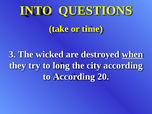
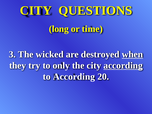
INTO: INTO -> CITY (36, 11)
take: take -> long (59, 29)
long: long -> only (61, 66)
according underline: none -> present (123, 66)
